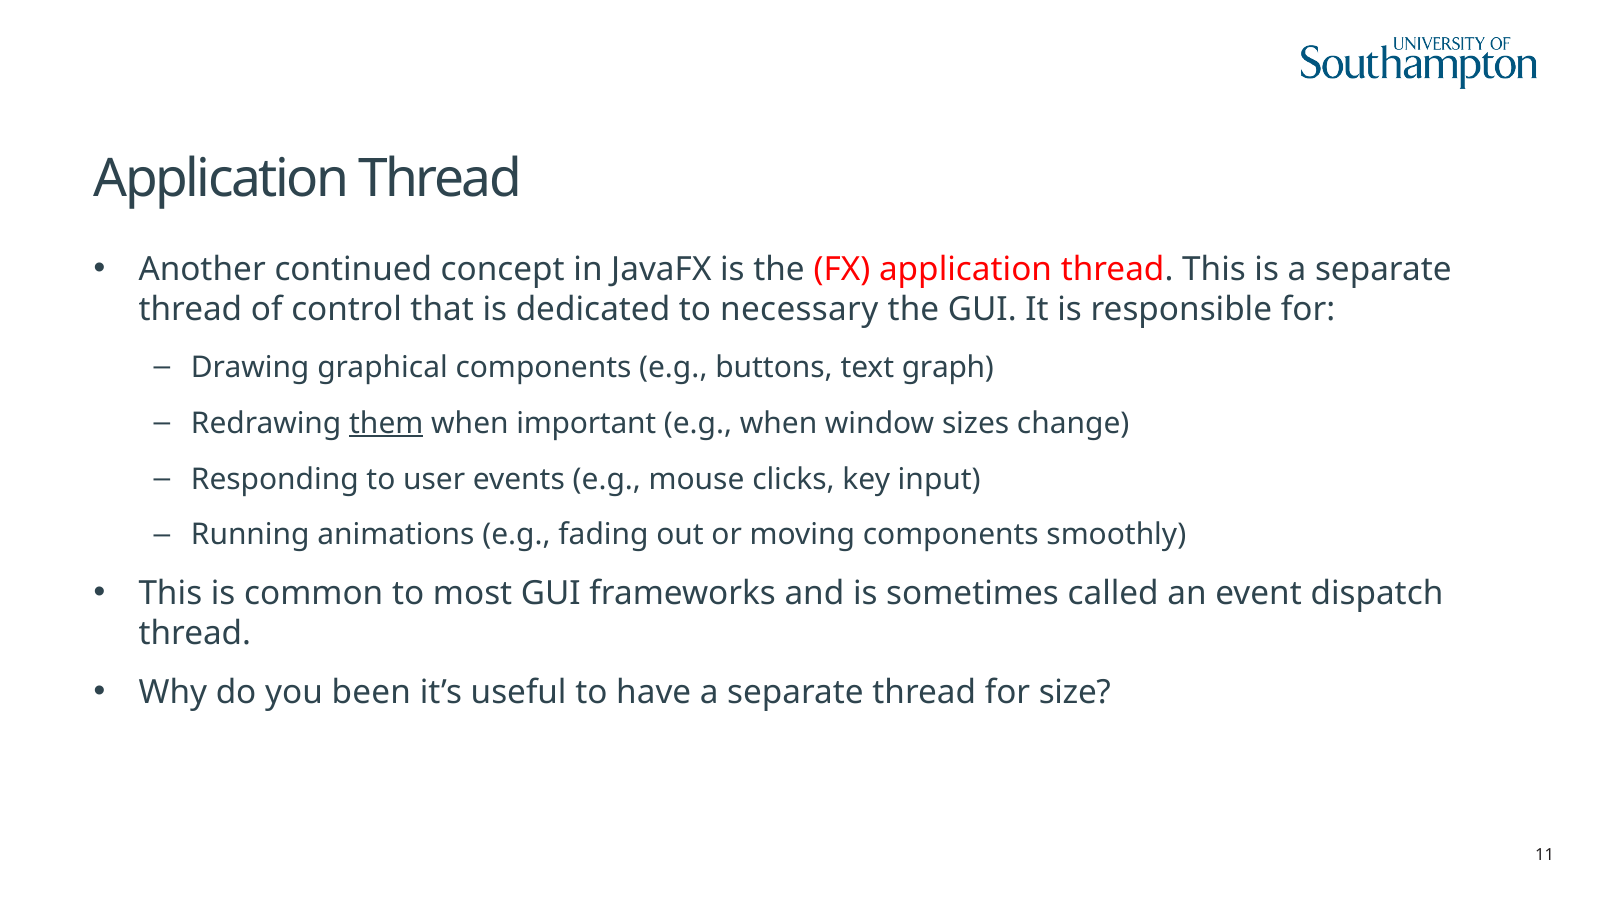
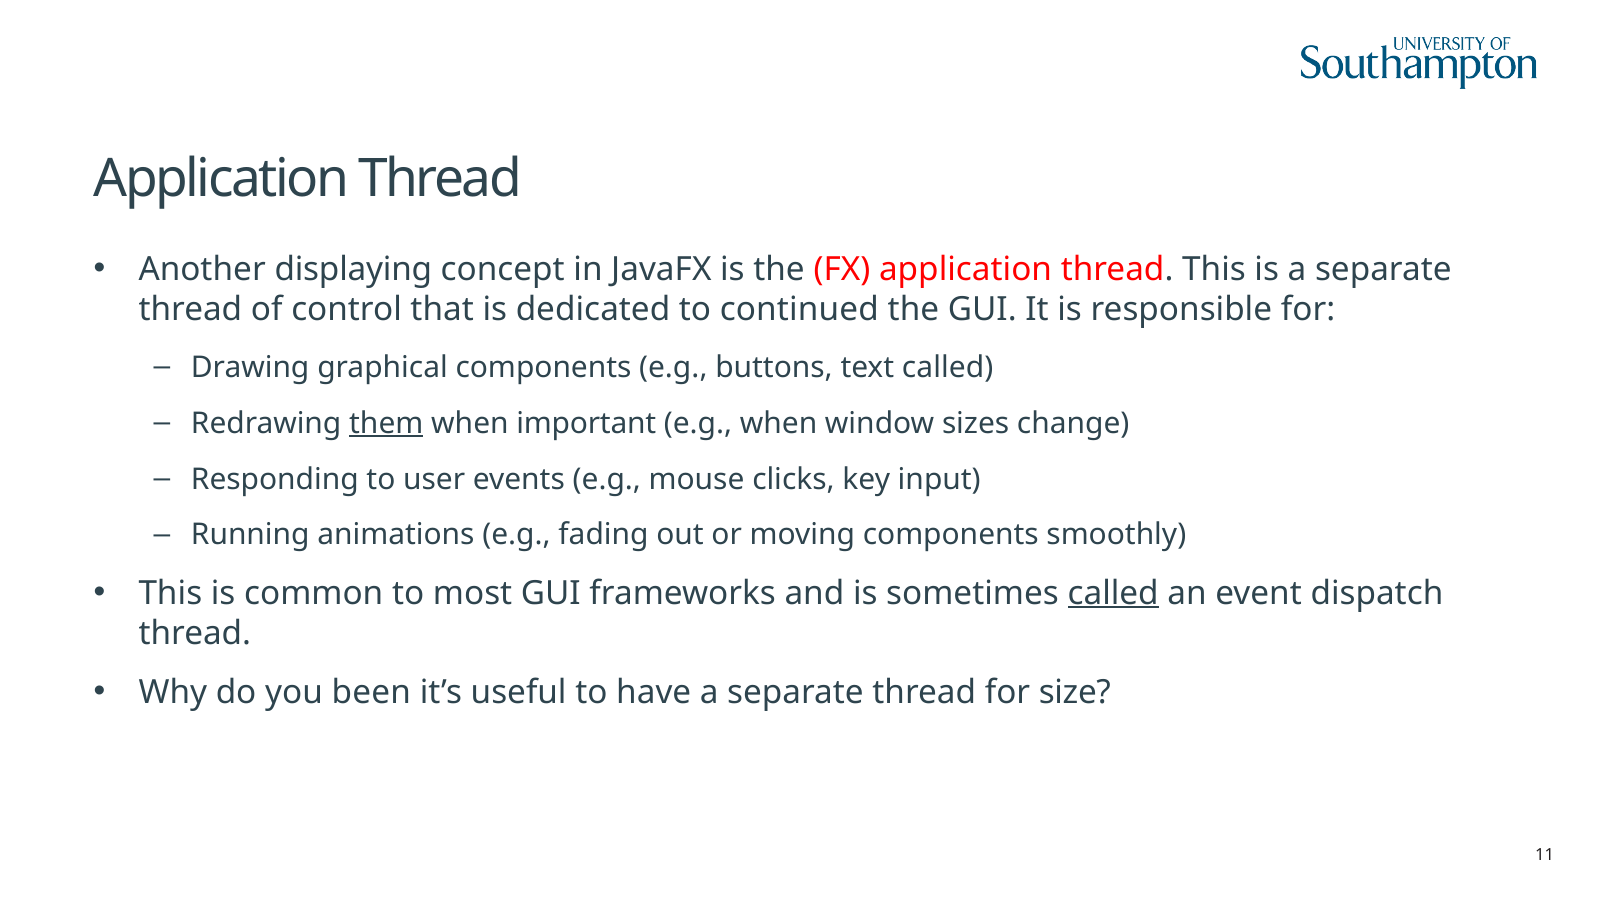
continued: continued -> displaying (353, 270)
necessary: necessary -> continued (799, 310)
text graph: graph -> called (948, 368)
called underline: none -> present (1113, 593)
